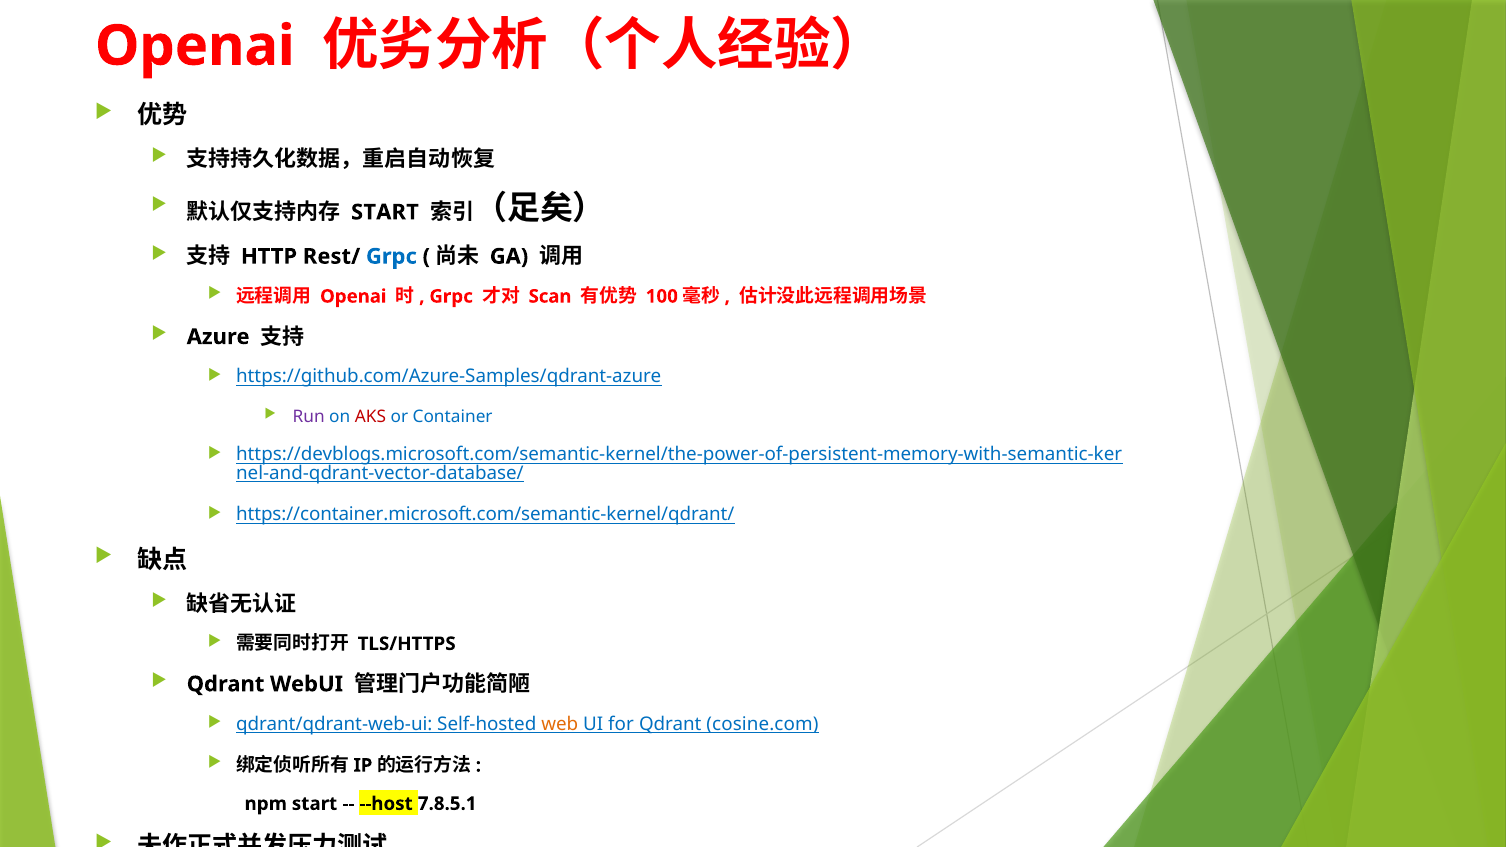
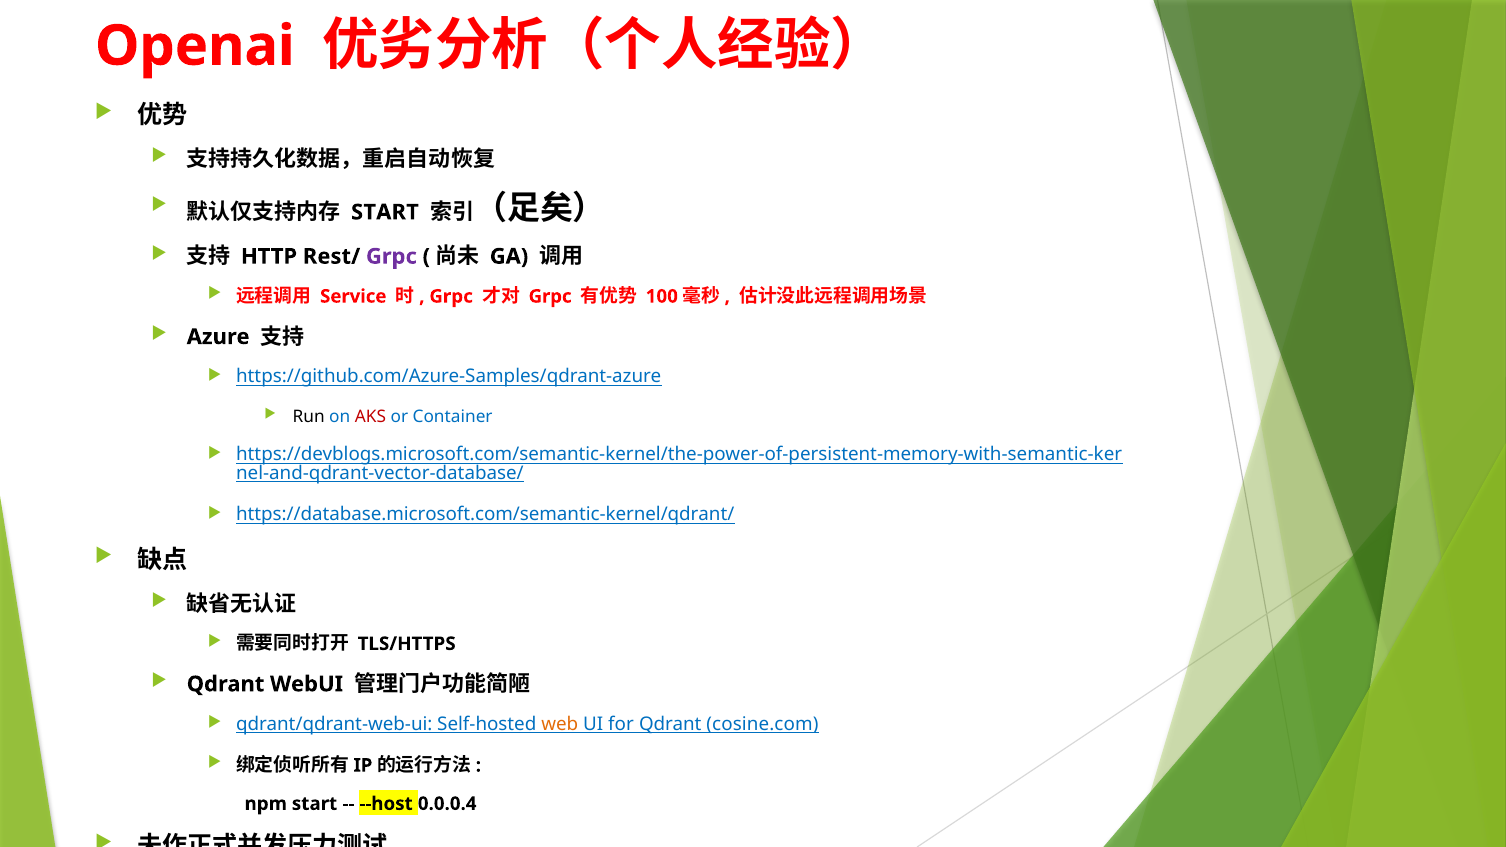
Grpc colour: blue -> purple (391, 256)
Openai: Openai -> Service (353, 296)
Scan: Scan -> Grpc (550, 296)
Run colour: purple -> black (309, 417)
https://container.microsoft.com/semantic-kernel/qdrant/: https://container.microsoft.com/semantic-kernel/qdrant/ -> https://database.microsoft.com/semantic-kernel/qdrant/ (485, 515)
7.8.5.1: 7.8.5.1 -> 0.0.0.4 (447, 804)
